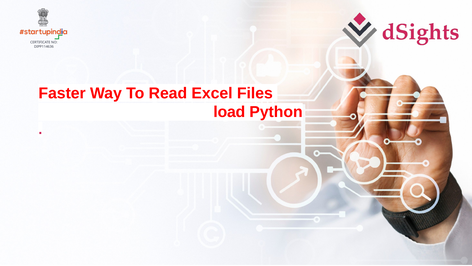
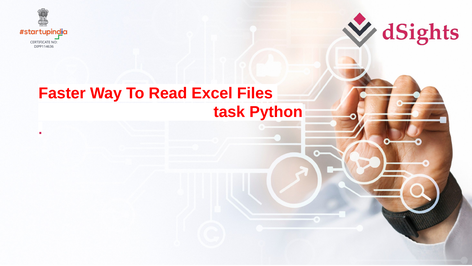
load: load -> task (229, 112)
